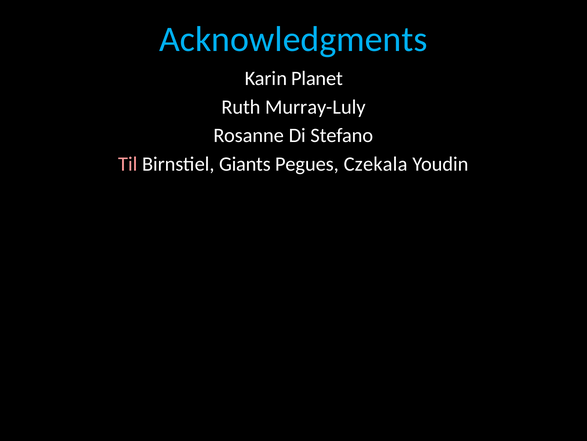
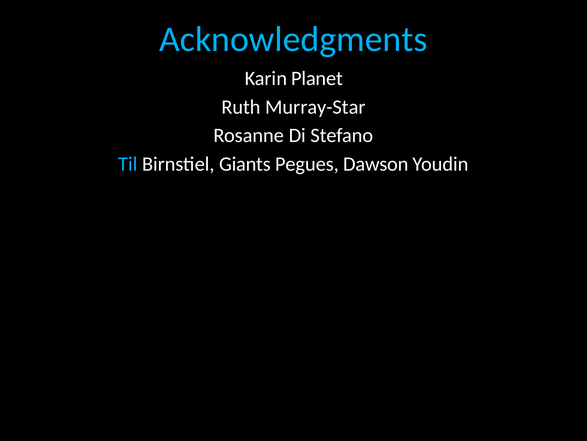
Murray-Luly: Murray-Luly -> Murray-Star (315, 107)
Til colour: pink -> light blue (128, 164)
Czekala: Czekala -> Dawson (376, 164)
